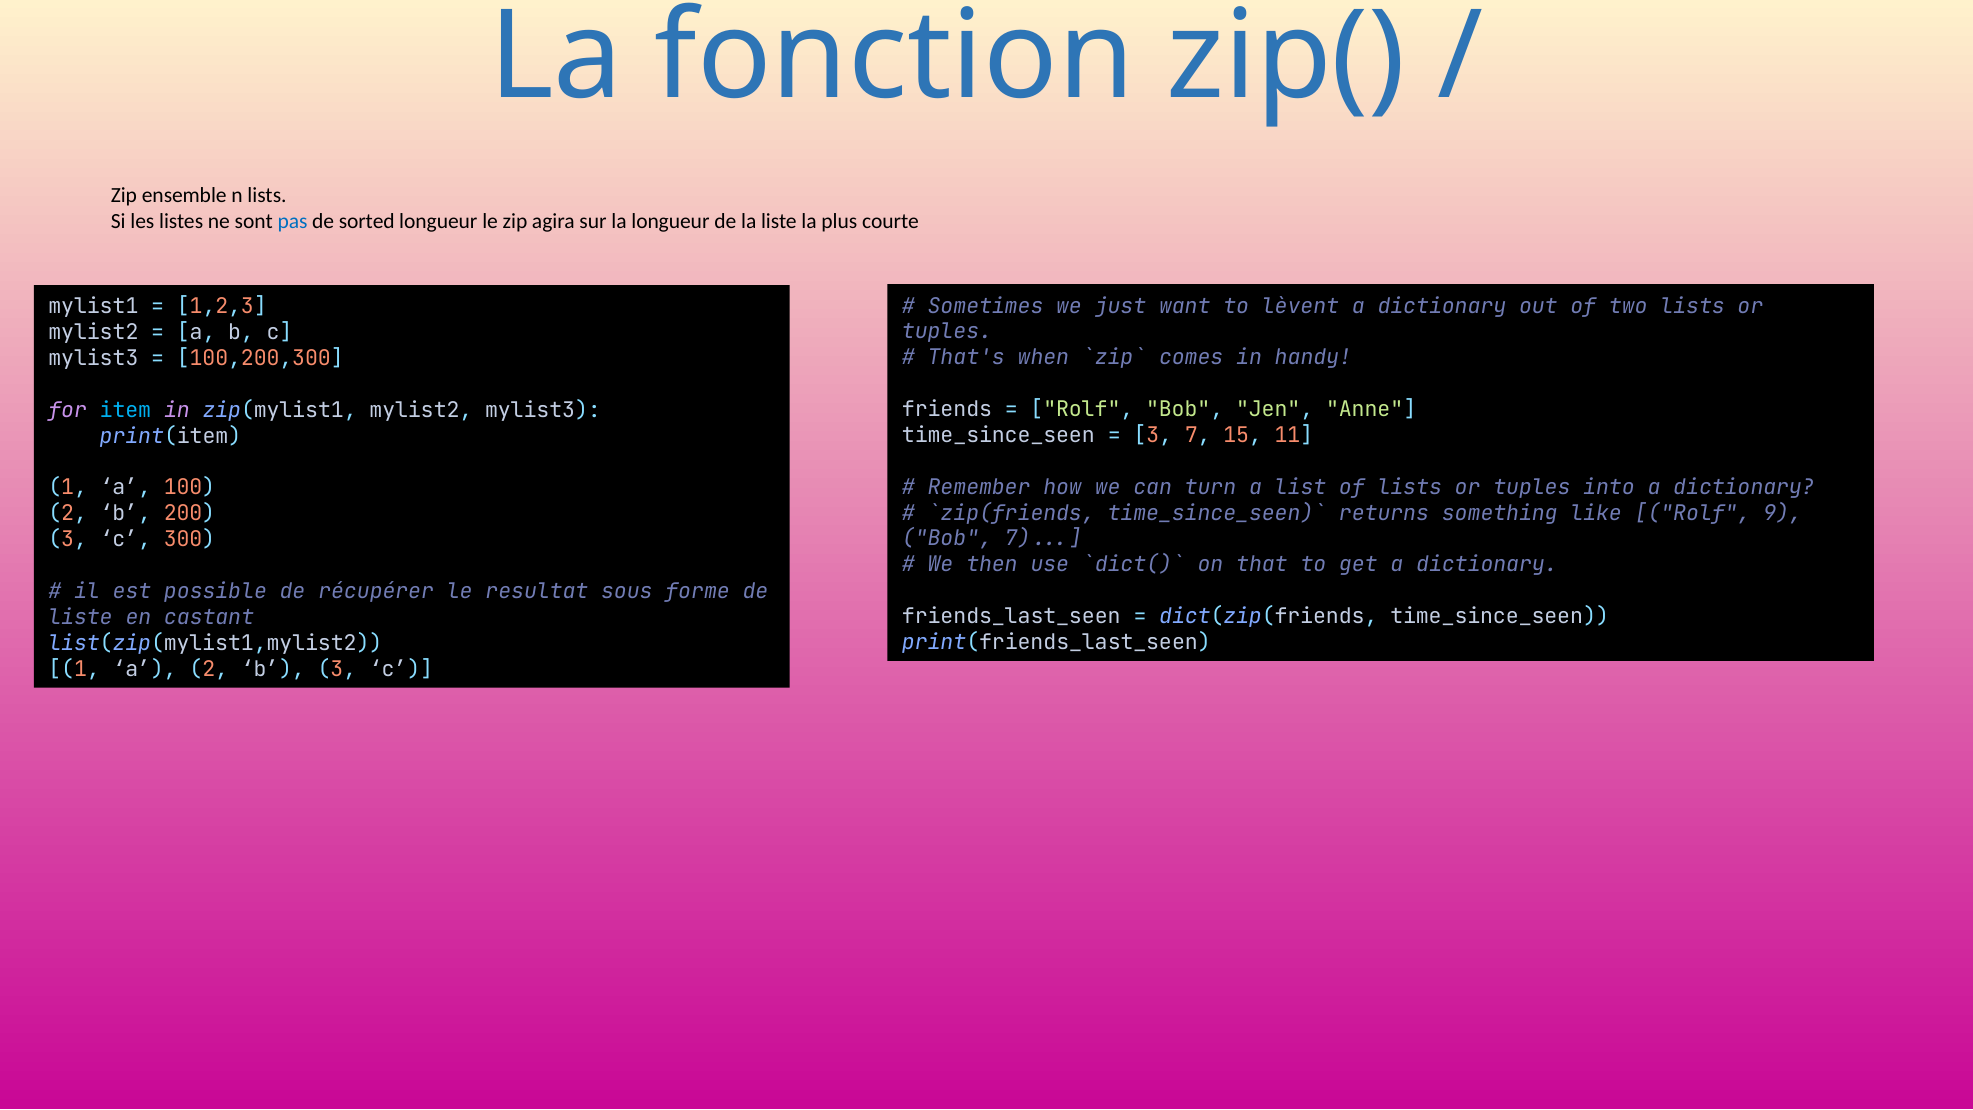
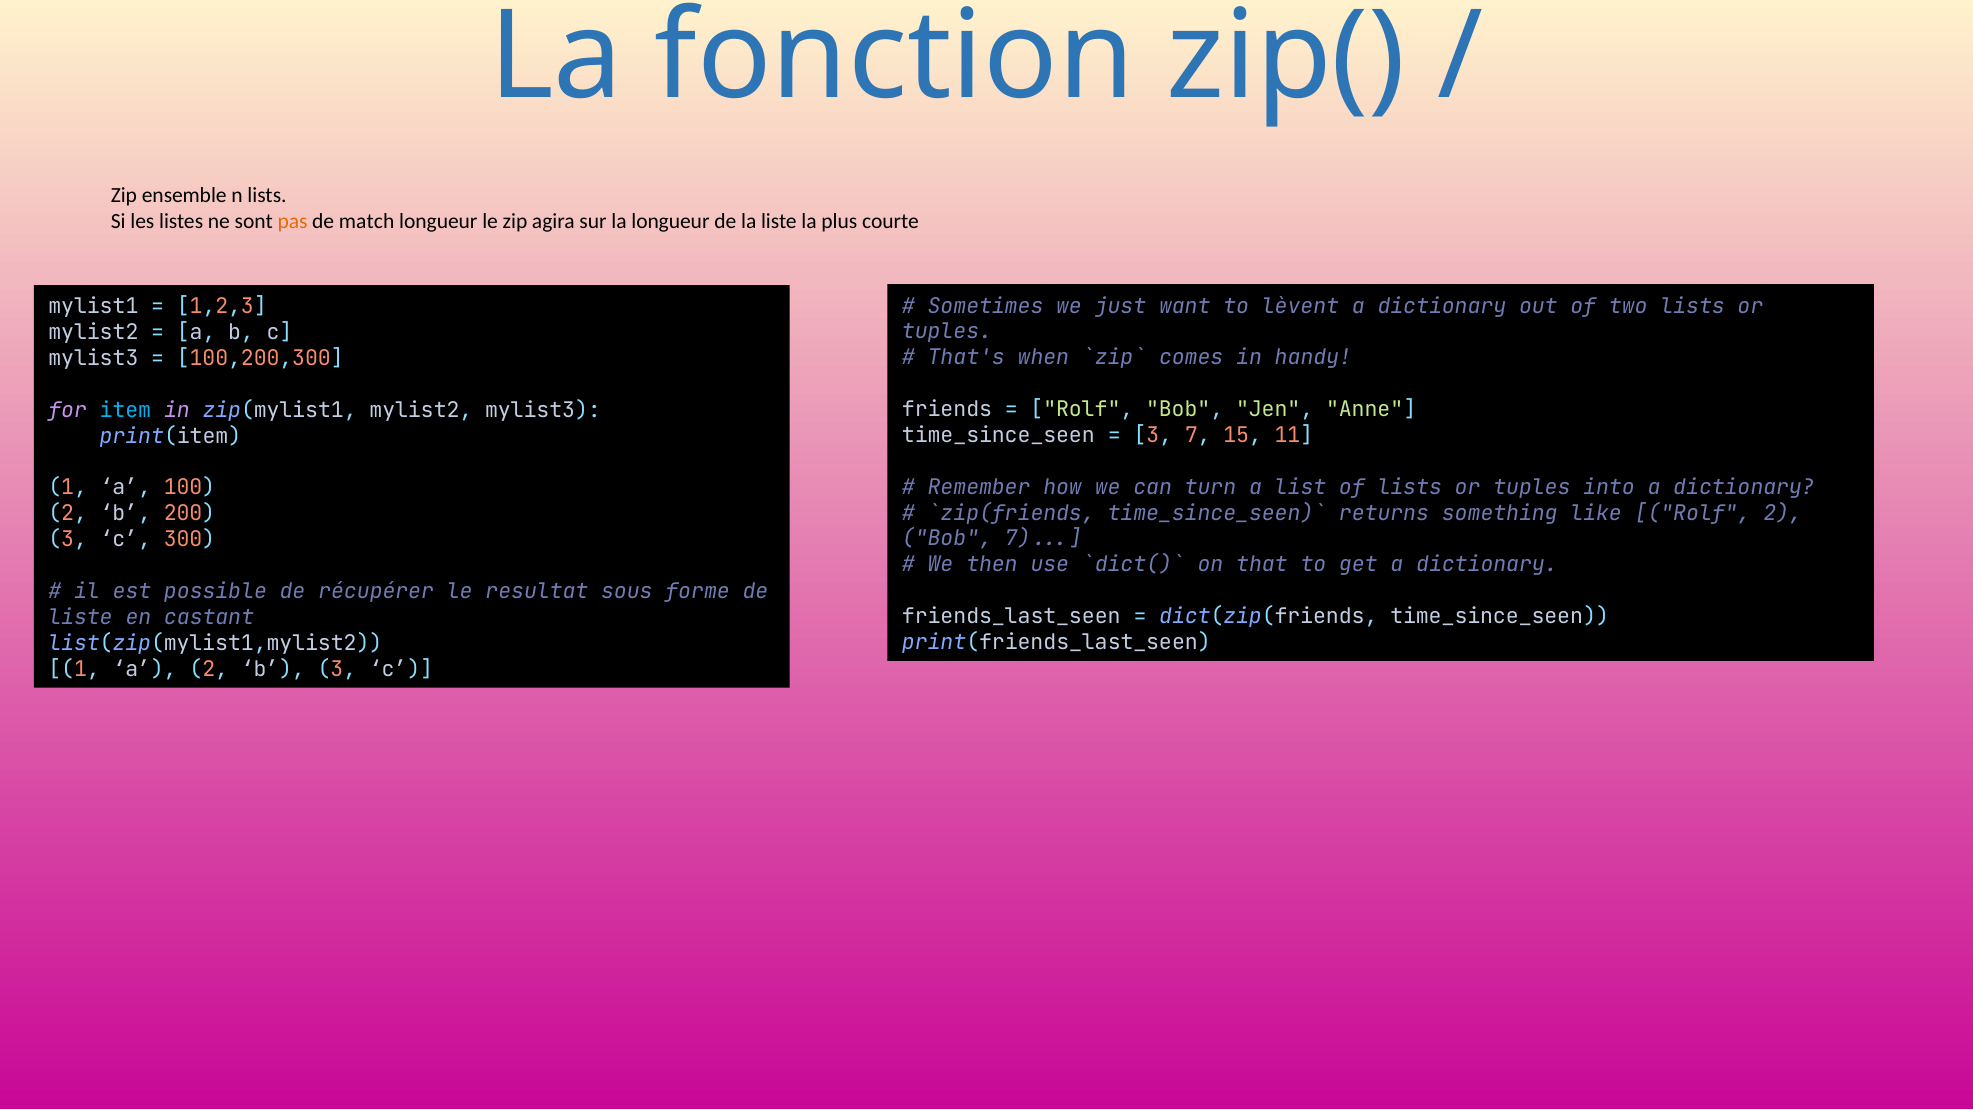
pas colour: blue -> orange (292, 221)
sorted: sorted -> match (367, 221)
Rolf 9: 9 -> 2 (1783, 513)
